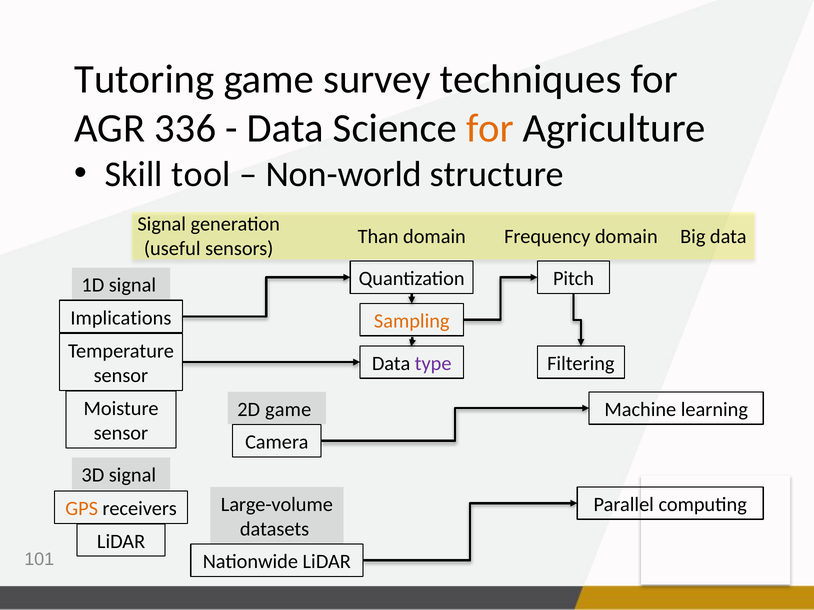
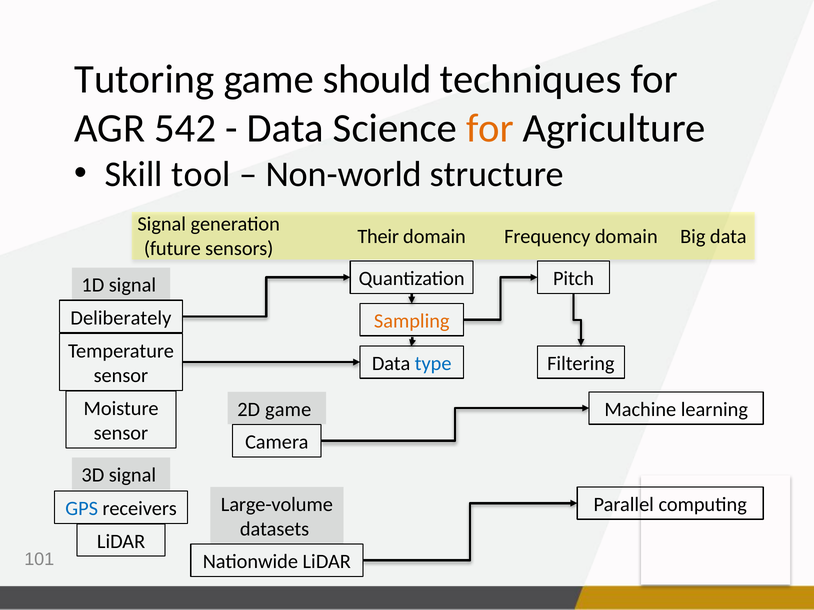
survey: survey -> should (377, 80)
336: 336 -> 542 (185, 128)
Than: Than -> Their (378, 236)
useful: useful -> future (172, 249)
Implications: Implications -> Deliberately (121, 318)
type colour: purple -> blue (433, 364)
GPS colour: orange -> blue (82, 509)
